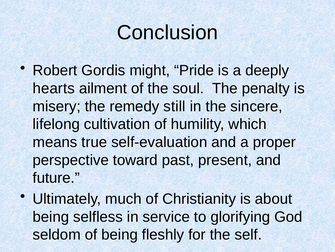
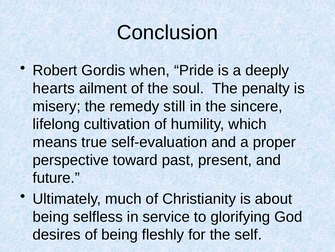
might: might -> when (150, 70)
seldom: seldom -> desires (57, 234)
